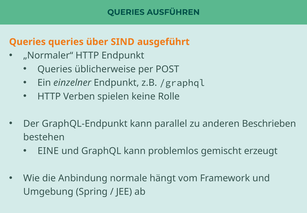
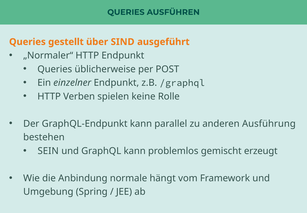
Queries queries: queries -> gestellt (66, 42)
Beschrieben: Beschrieben -> Ausführung (269, 123)
EINE: EINE -> SEIN (48, 151)
